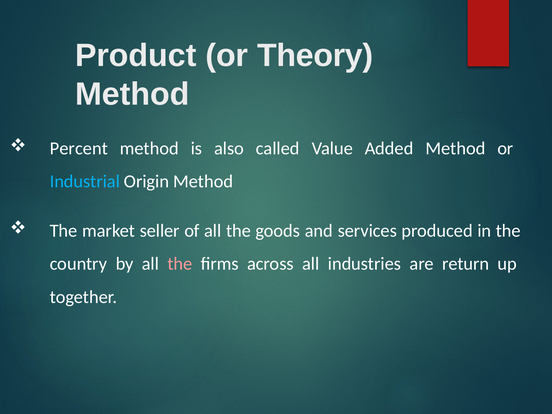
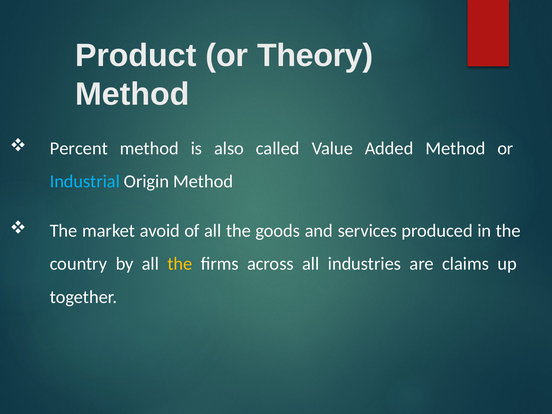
seller: seller -> avoid (160, 231)
the colour: pink -> yellow (180, 264)
return: return -> claims (466, 264)
